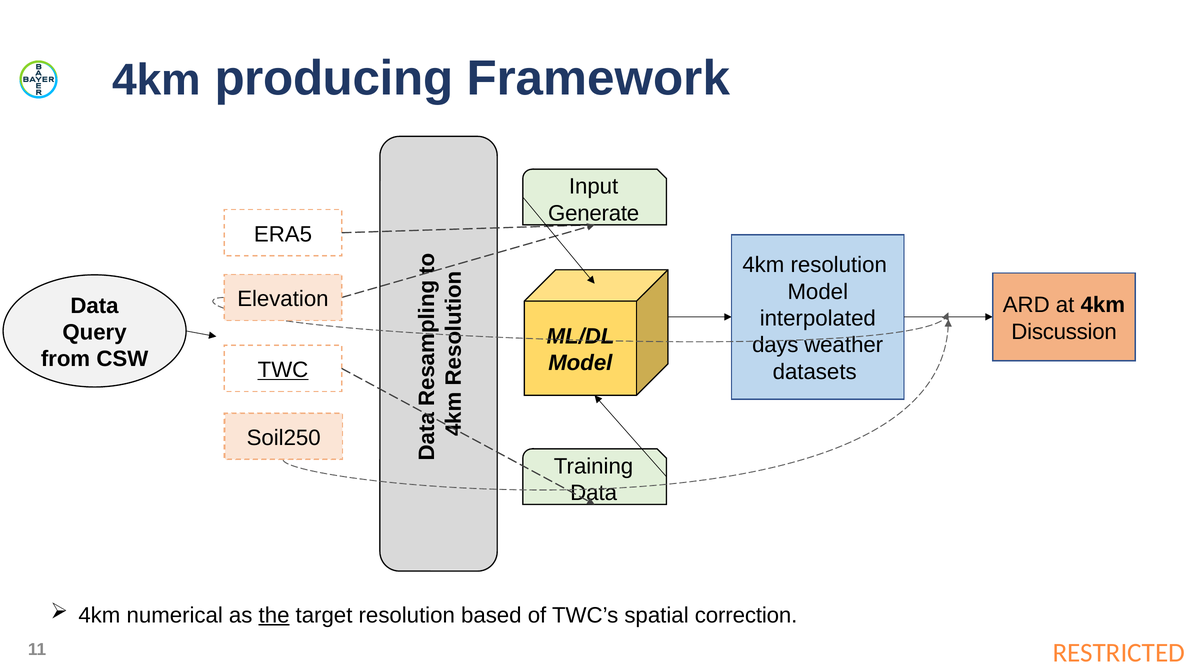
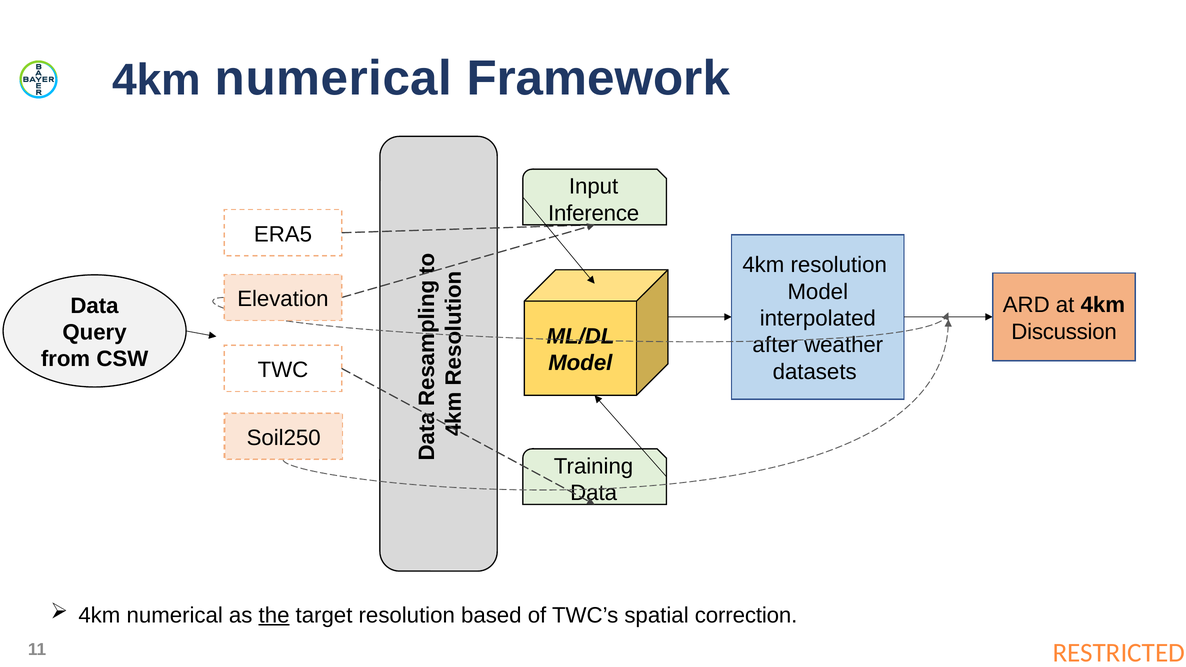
producing: producing -> numerical (334, 78)
Generate: Generate -> Inference (594, 213)
days: days -> after (775, 345)
TWC underline: present -> none (283, 370)
